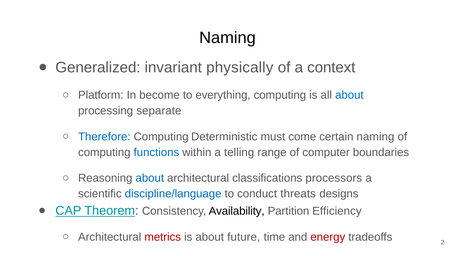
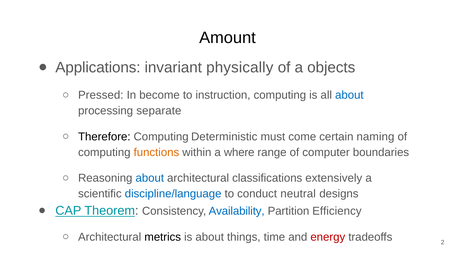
Naming: Naming -> Amount (227, 38)
Generalized: Generalized -> Applications (98, 67)
context: context -> objects (331, 67)
Platform: Platform -> Pressed (101, 95)
everything: everything -> instruction (223, 95)
Therefore colour: blue -> black (104, 137)
functions colour: blue -> orange (156, 152)
telling: telling -> where (239, 152)
processors: processors -> extensively (334, 178)
threats: threats -> neutral (298, 194)
Availability colour: black -> blue (237, 211)
metrics colour: red -> black (163, 237)
future: future -> things (244, 237)
